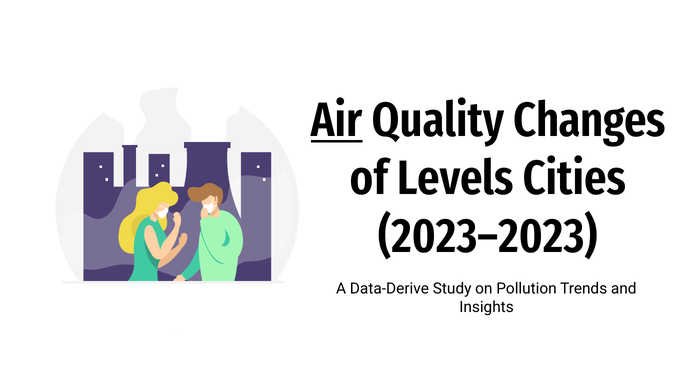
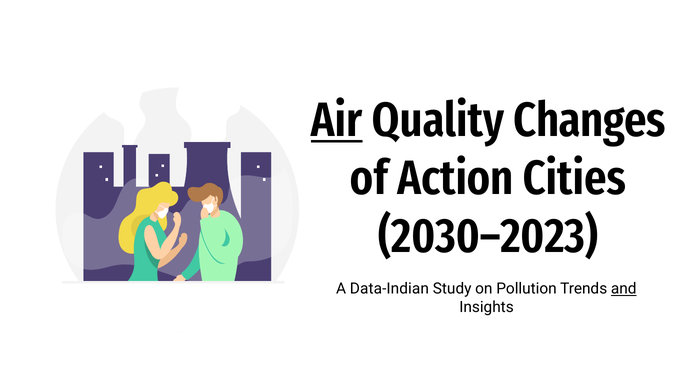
Levels: Levels -> Action (455, 178)
2023–2023: 2023–2023 -> 2030–2023 (488, 236)
Data-Derive: Data-Derive -> Data-Indian (389, 289)
and underline: none -> present (624, 289)
